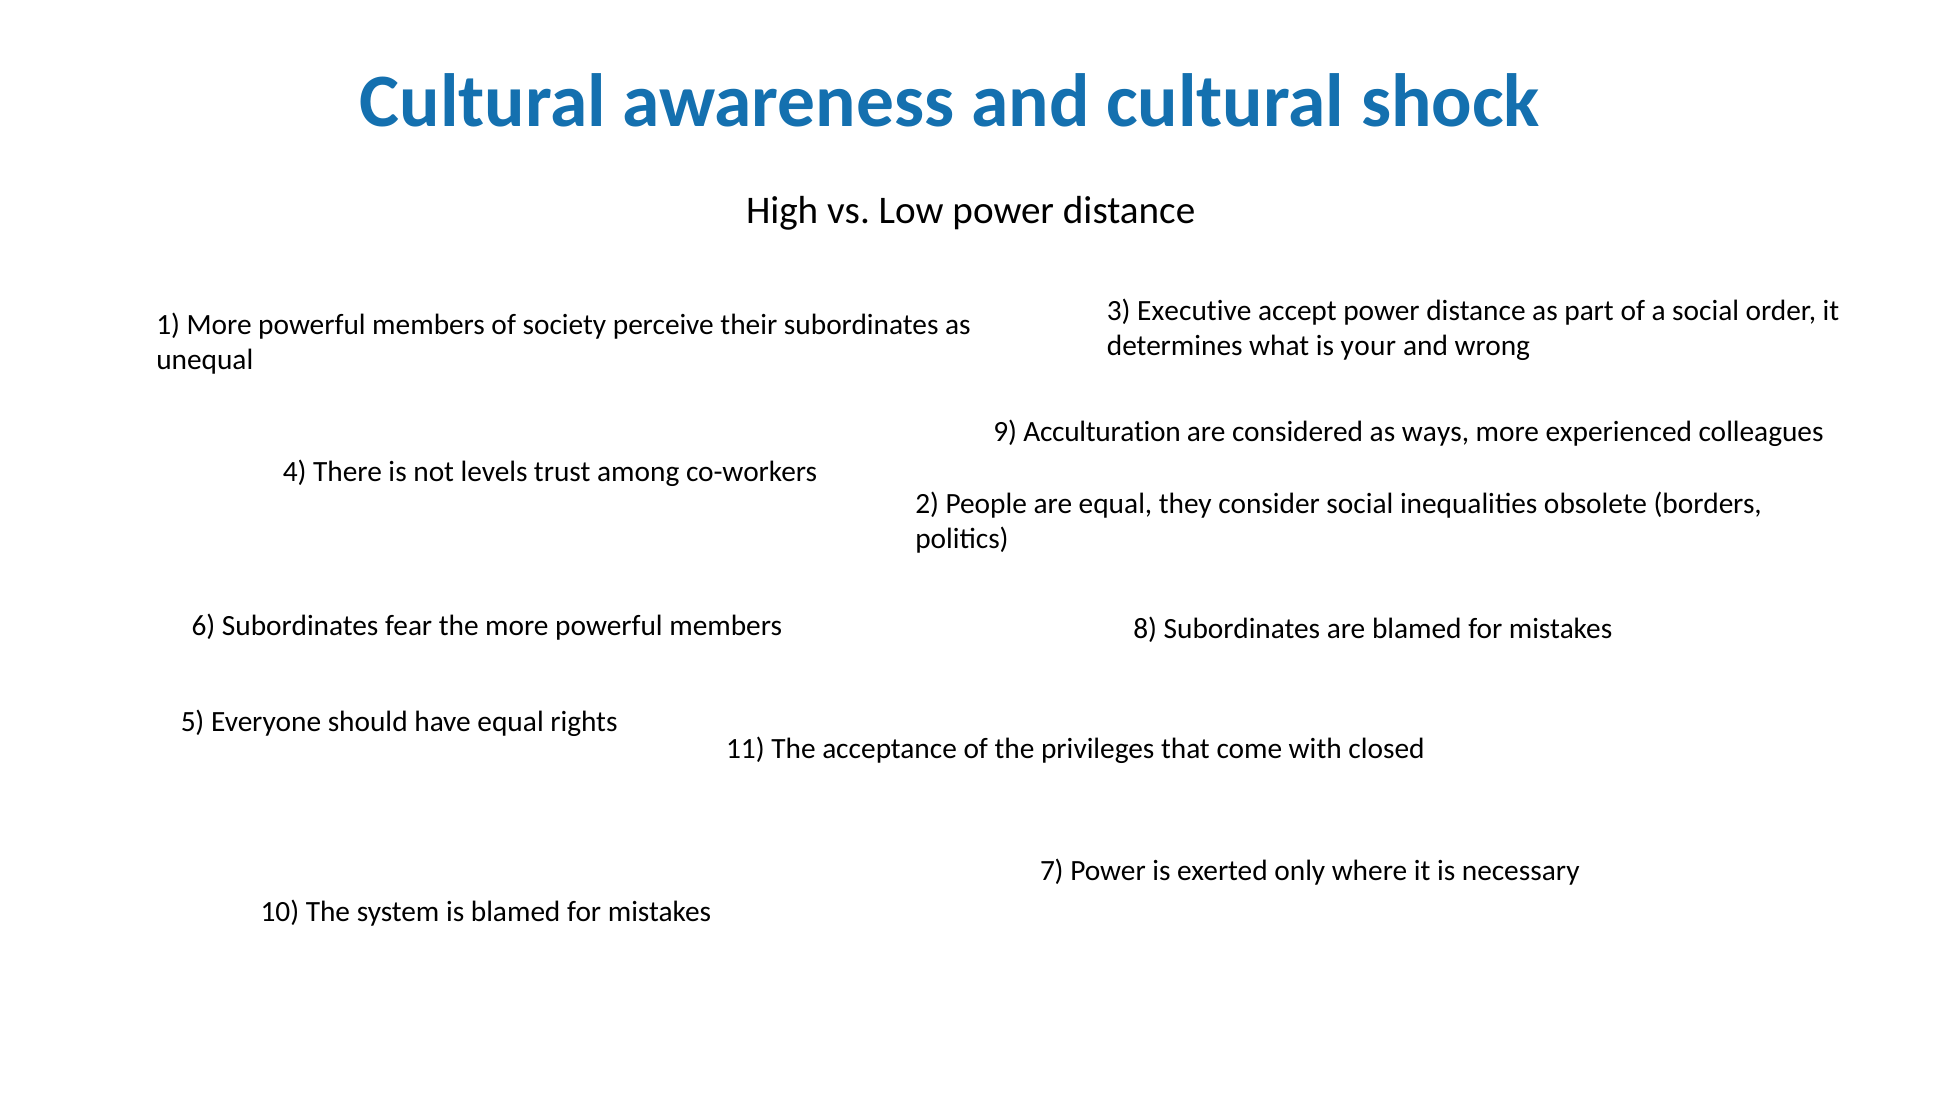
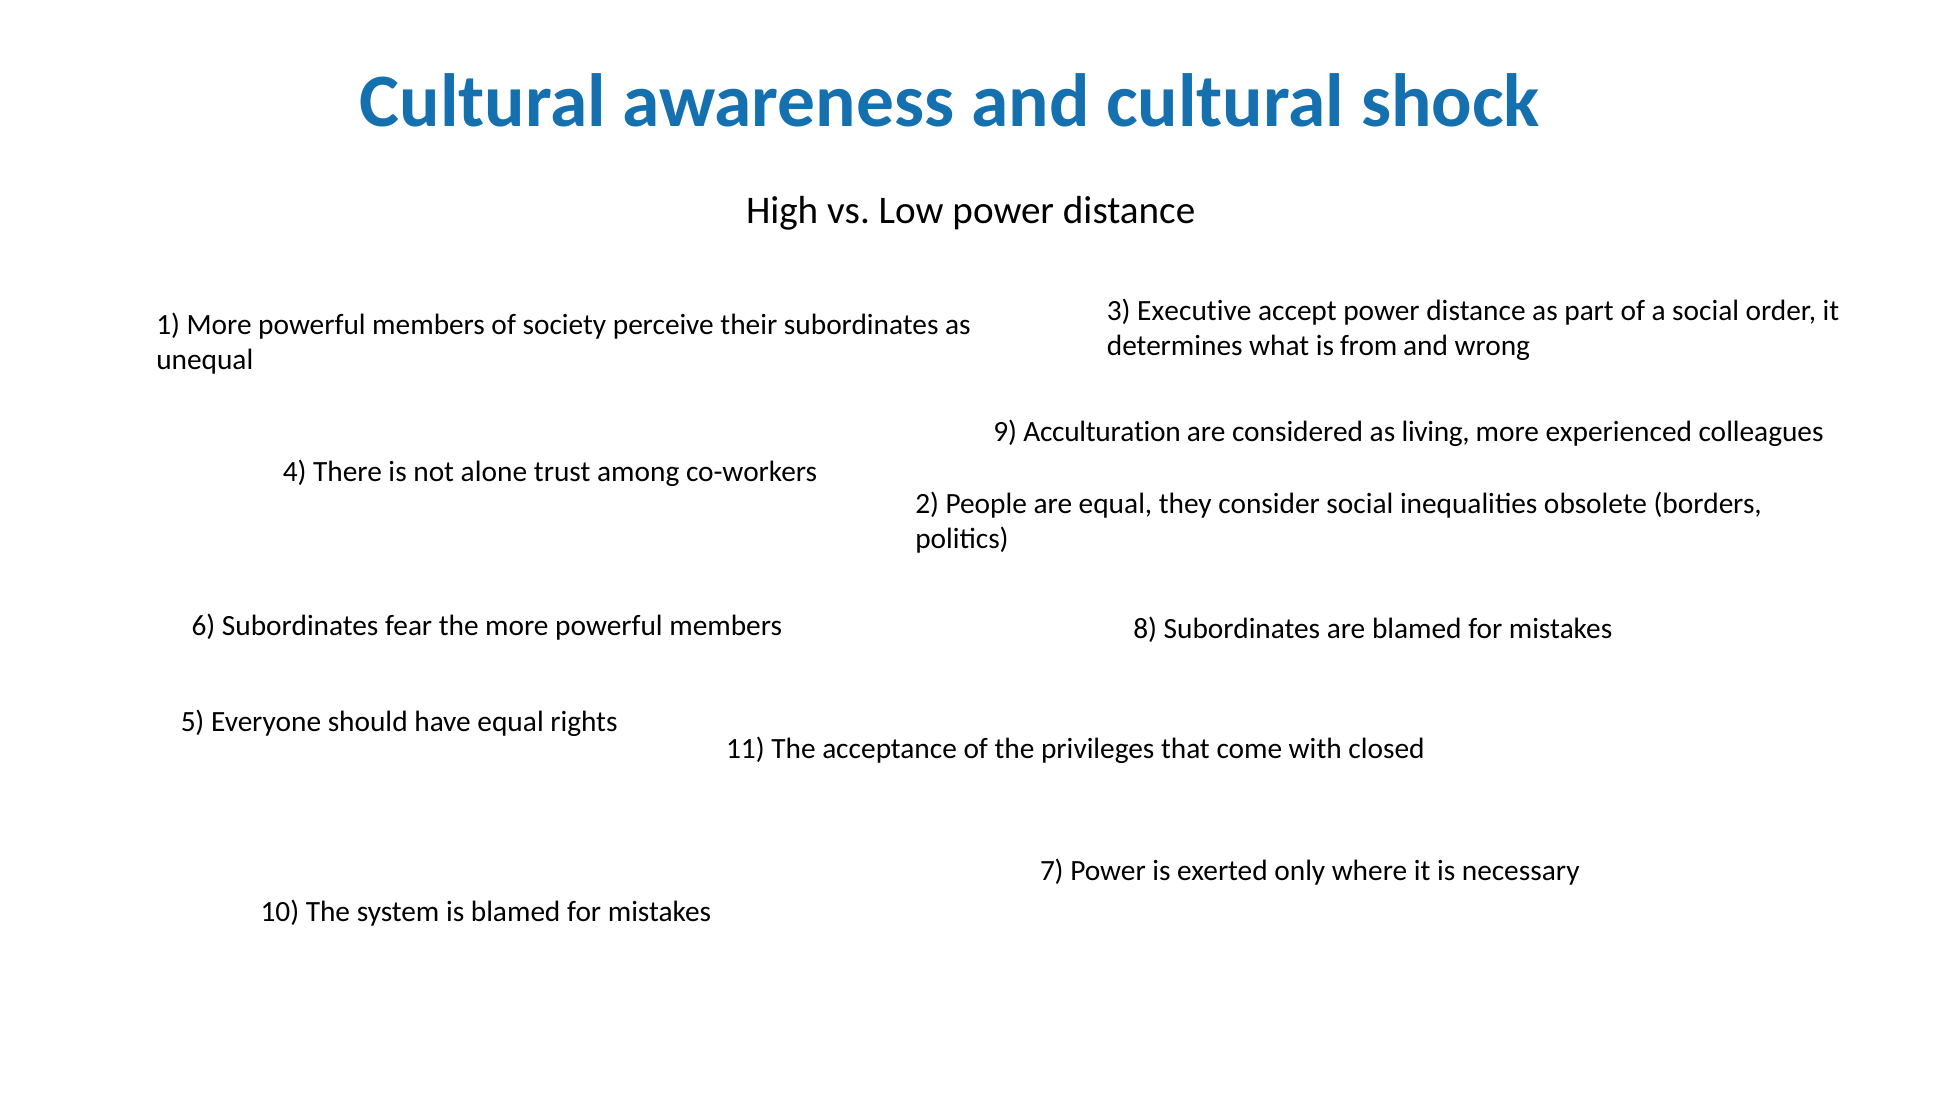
your: your -> from (1369, 346)
ways: ways -> living (1436, 432)
levels: levels -> alone (494, 472)
